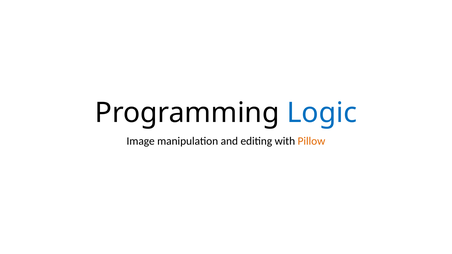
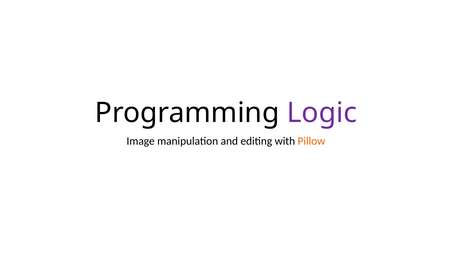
Logic colour: blue -> purple (322, 113)
